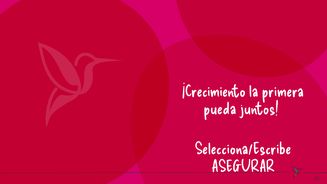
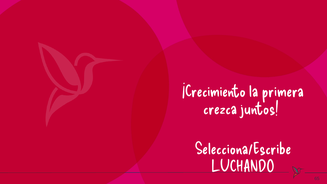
pueda: pueda -> crezca (220, 109)
ASEGURAR: ASEGURAR -> LUCHANDO (243, 167)
